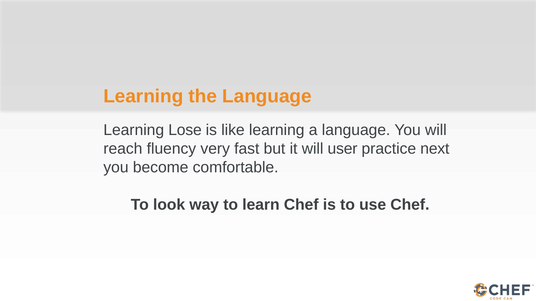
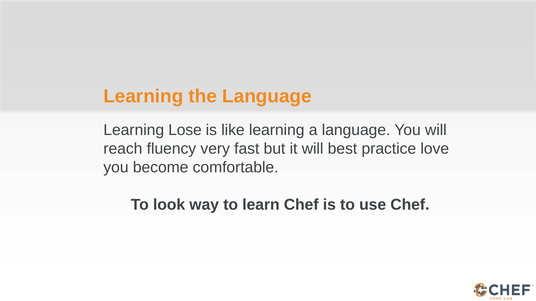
user: user -> best (342, 149)
next: next -> love (435, 149)
